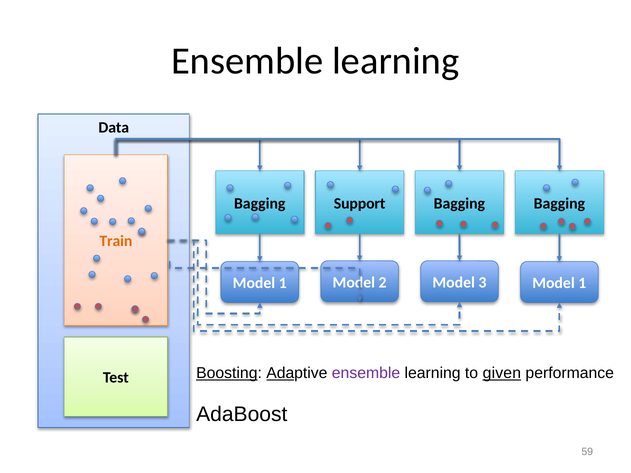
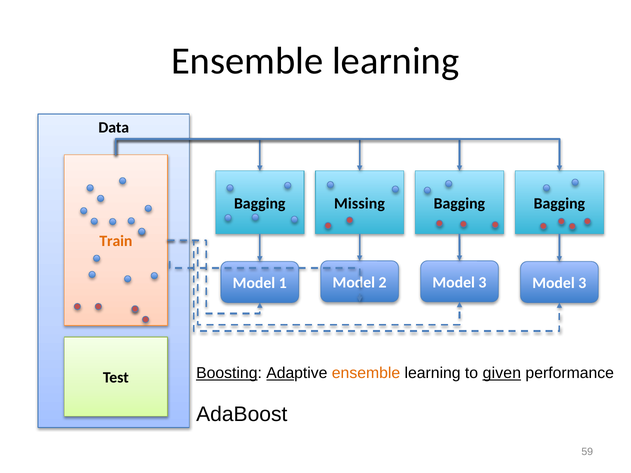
Support: Support -> Missing (359, 204)
1: 1 -> 3 (582, 283)
ensemble colour: purple -> orange (366, 373)
